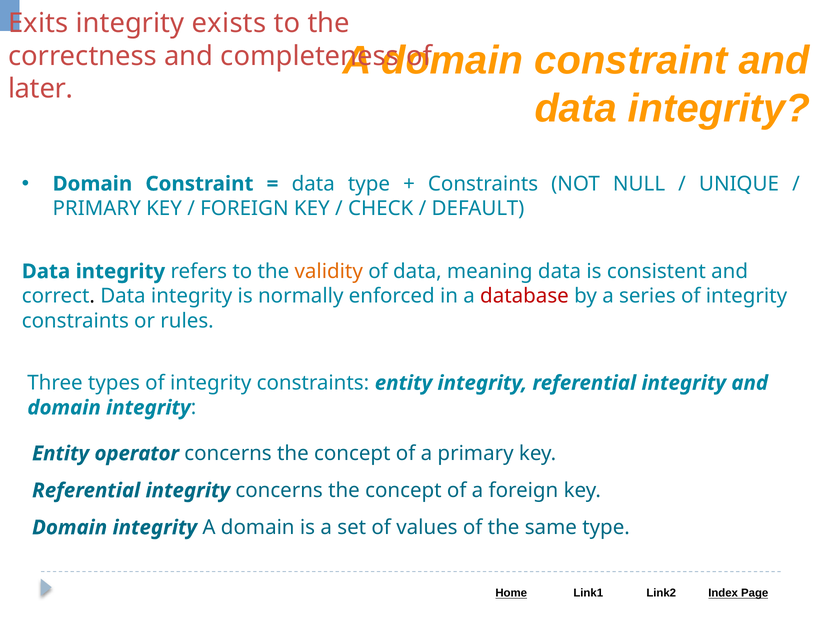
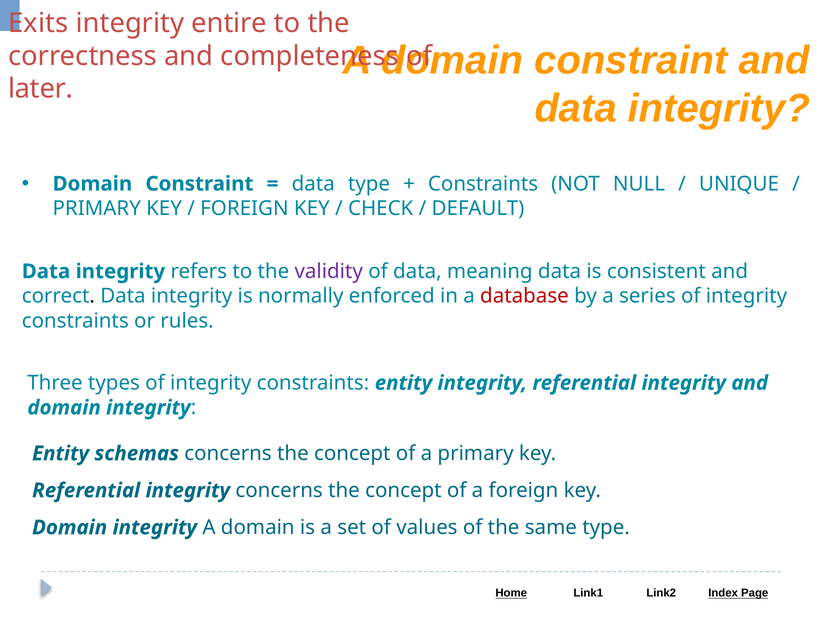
exists: exists -> entire (229, 23)
validity colour: orange -> purple (329, 271)
operator: operator -> schemas (137, 453)
